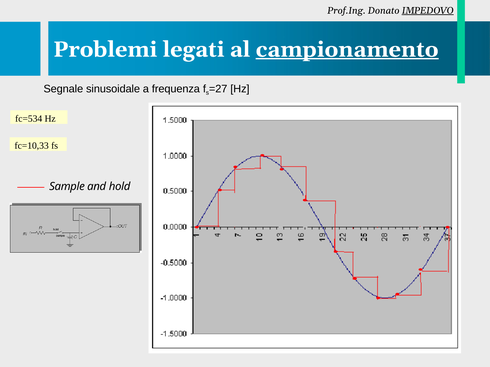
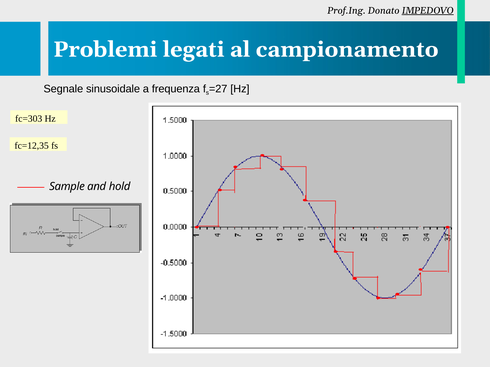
campionamento underline: present -> none (347, 50)
fc=534: fc=534 -> fc=303 (29, 119)
fc=10,33: fc=10,33 -> fc=12,35 (32, 146)
